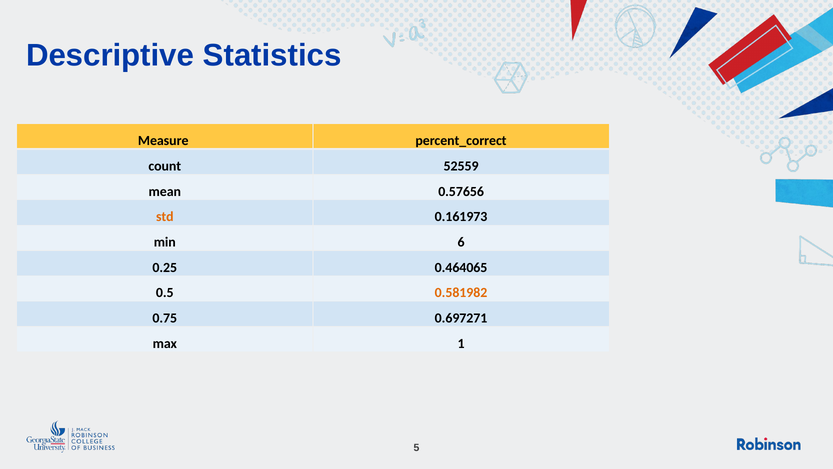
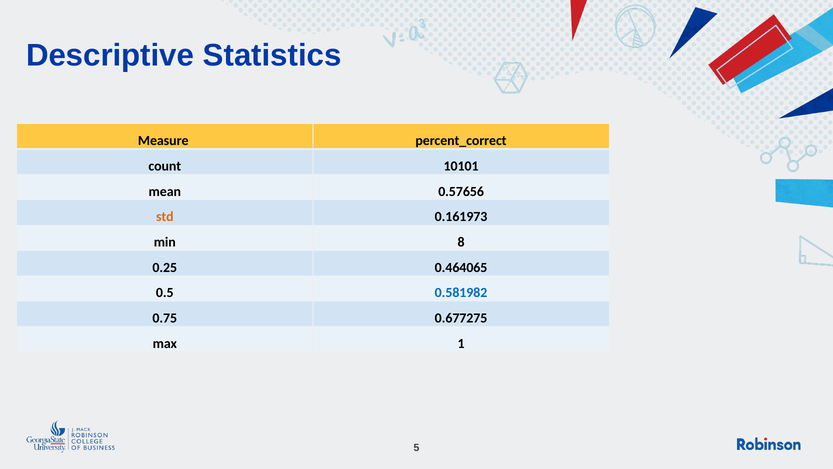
52559: 52559 -> 10101 (461, 166)
6: 6 -> 8 (461, 242)
0.581982 colour: orange -> blue (461, 293)
0.697271: 0.697271 -> 0.677275 (461, 318)
